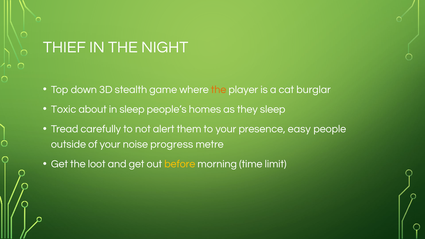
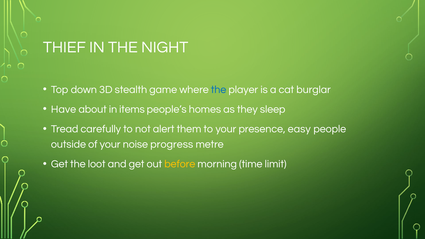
the colour: orange -> blue (219, 90)
Toxic: Toxic -> Have (64, 109)
in sleep: sleep -> items (132, 109)
